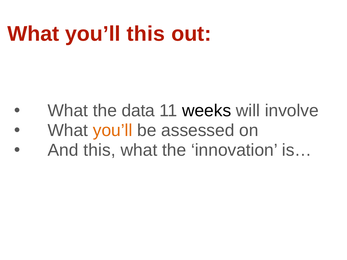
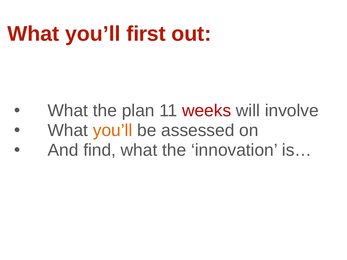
you’ll this: this -> first (146, 34)
data: data -> plan (138, 111)
weeks colour: black -> red (207, 111)
And this: this -> find (100, 150)
